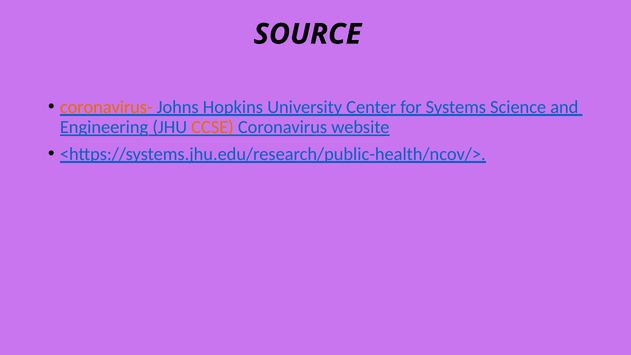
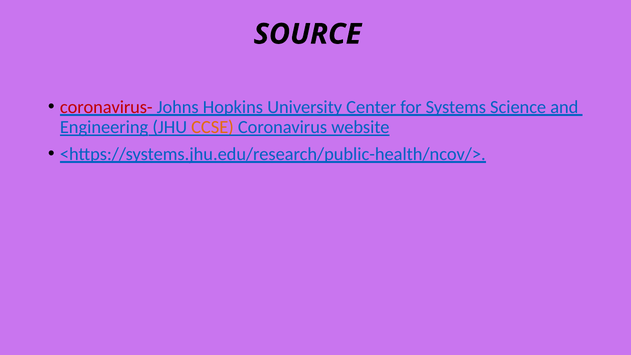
coronavirus- colour: orange -> red (106, 107)
